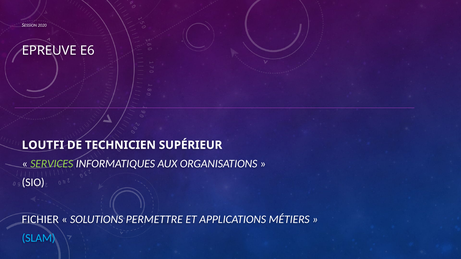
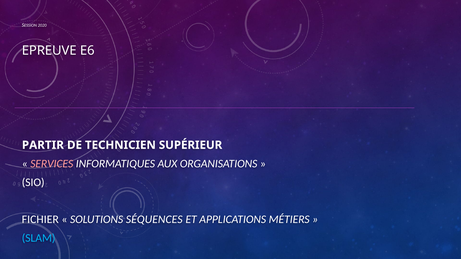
LOUTFI: LOUTFI -> PARTIR (43, 145)
SERVICES colour: light green -> pink (52, 164)
PERMETTRE: PERMETTRE -> SÉQUENCES (154, 220)
